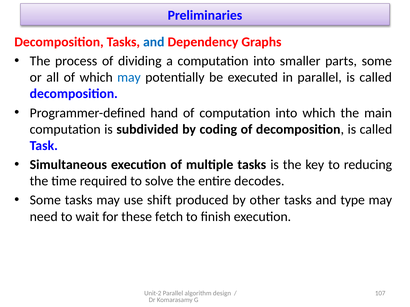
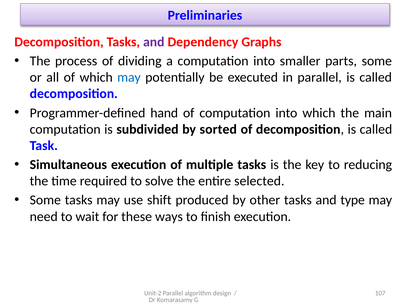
and colour: blue -> purple (154, 42)
coding: coding -> sorted (218, 129)
decodes: decodes -> selected (259, 181)
fetch: fetch -> ways (169, 217)
